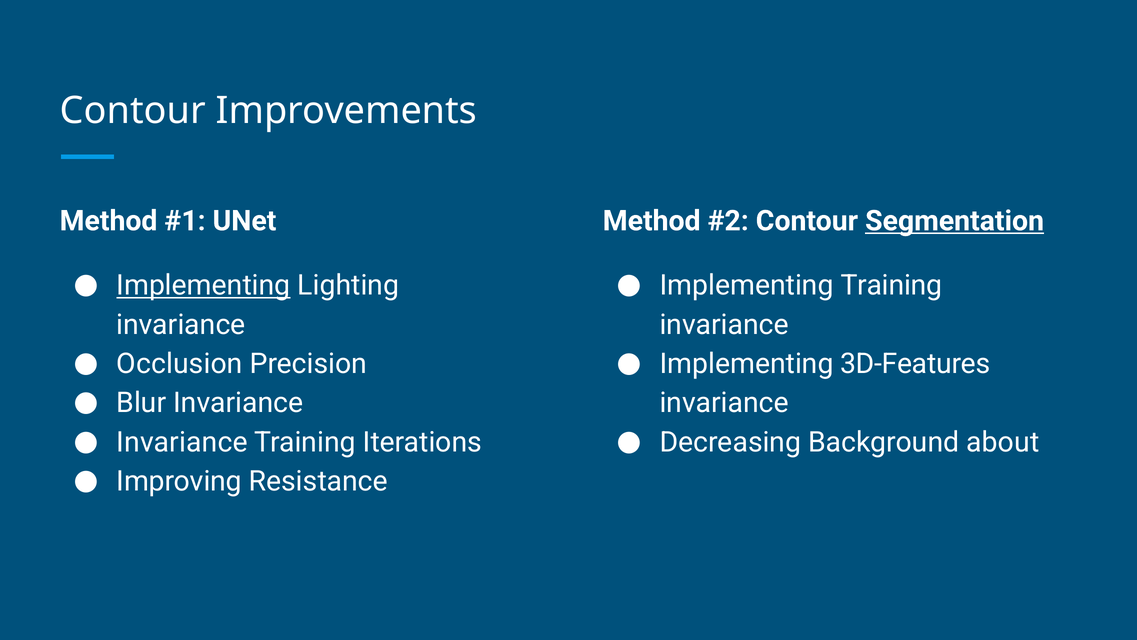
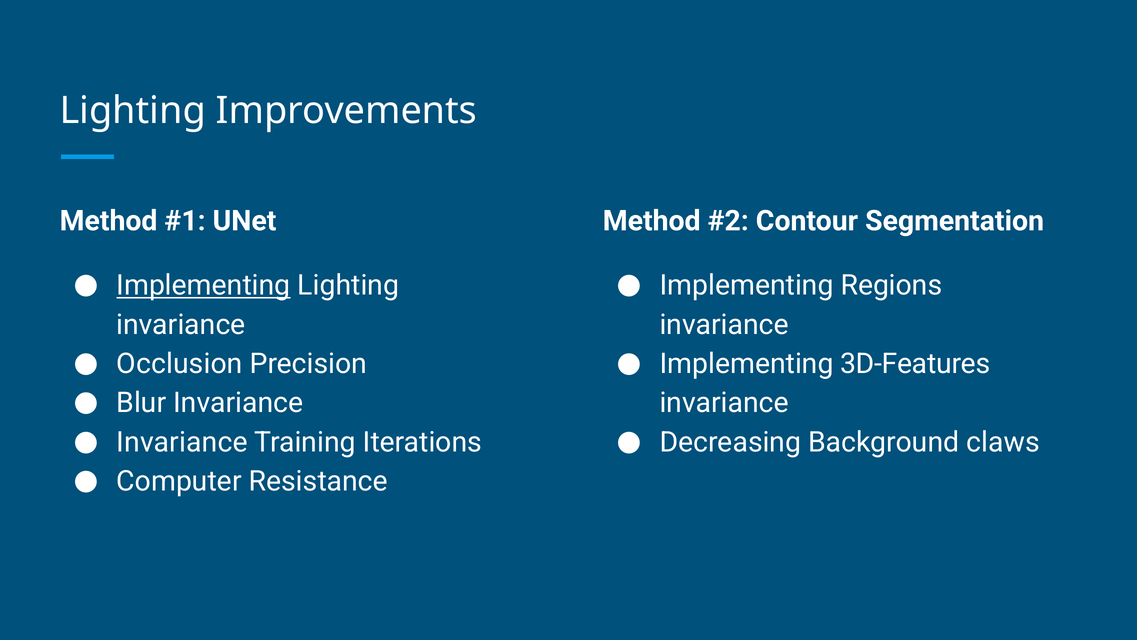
Contour: Contour -> Lighting (133, 111)
Segmentation underline: present -> none (955, 221)
Implementing Training: Training -> Regions (891, 285)
about: about -> claws (1003, 442)
Improving: Improving -> Computer (179, 481)
